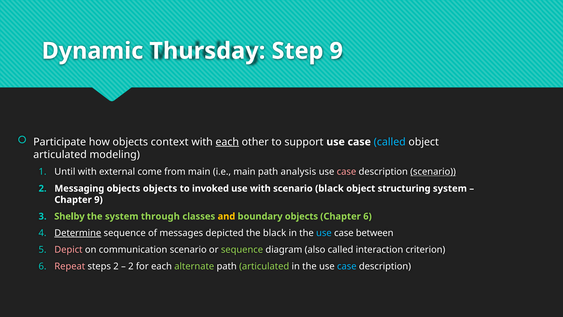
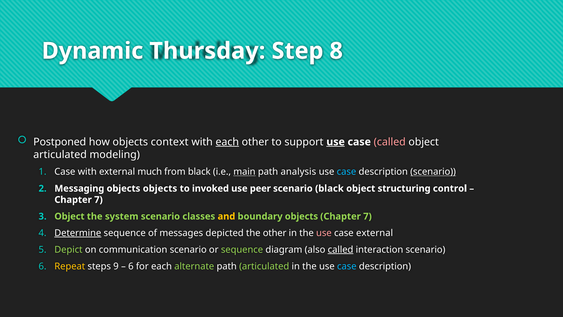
Step 9: 9 -> 8 (336, 51)
Participate: Participate -> Postponed (60, 142)
use underline: none -> present (336, 142)
called colour: light blue -> pink (390, 142)
1 Until: Until -> Case (65, 172)
come: come -> much (150, 172)
from main: main -> black (199, 172)
main underline: none -> present (244, 172)
case colour: pink -> light blue (346, 172)
use with: with -> peer (260, 188)
structuring system: system -> control (450, 188)
9: 9 -> 7 (98, 200)
3 Shelby: Shelby -> Object (69, 216)
system through: through -> scenario (160, 216)
6: 6 -> 7 (367, 216)
the black: black -> other (275, 233)
use colour: light blue -> pink (324, 233)
case between: between -> external (375, 233)
Depict colour: pink -> light green (68, 249)
called underline: none -> present (341, 249)
interaction criterion: criterion -> scenario (425, 249)
Repeat colour: pink -> yellow (70, 266)
steps 2: 2 -> 9 (116, 266)
2: 2 -> 6 (131, 266)
